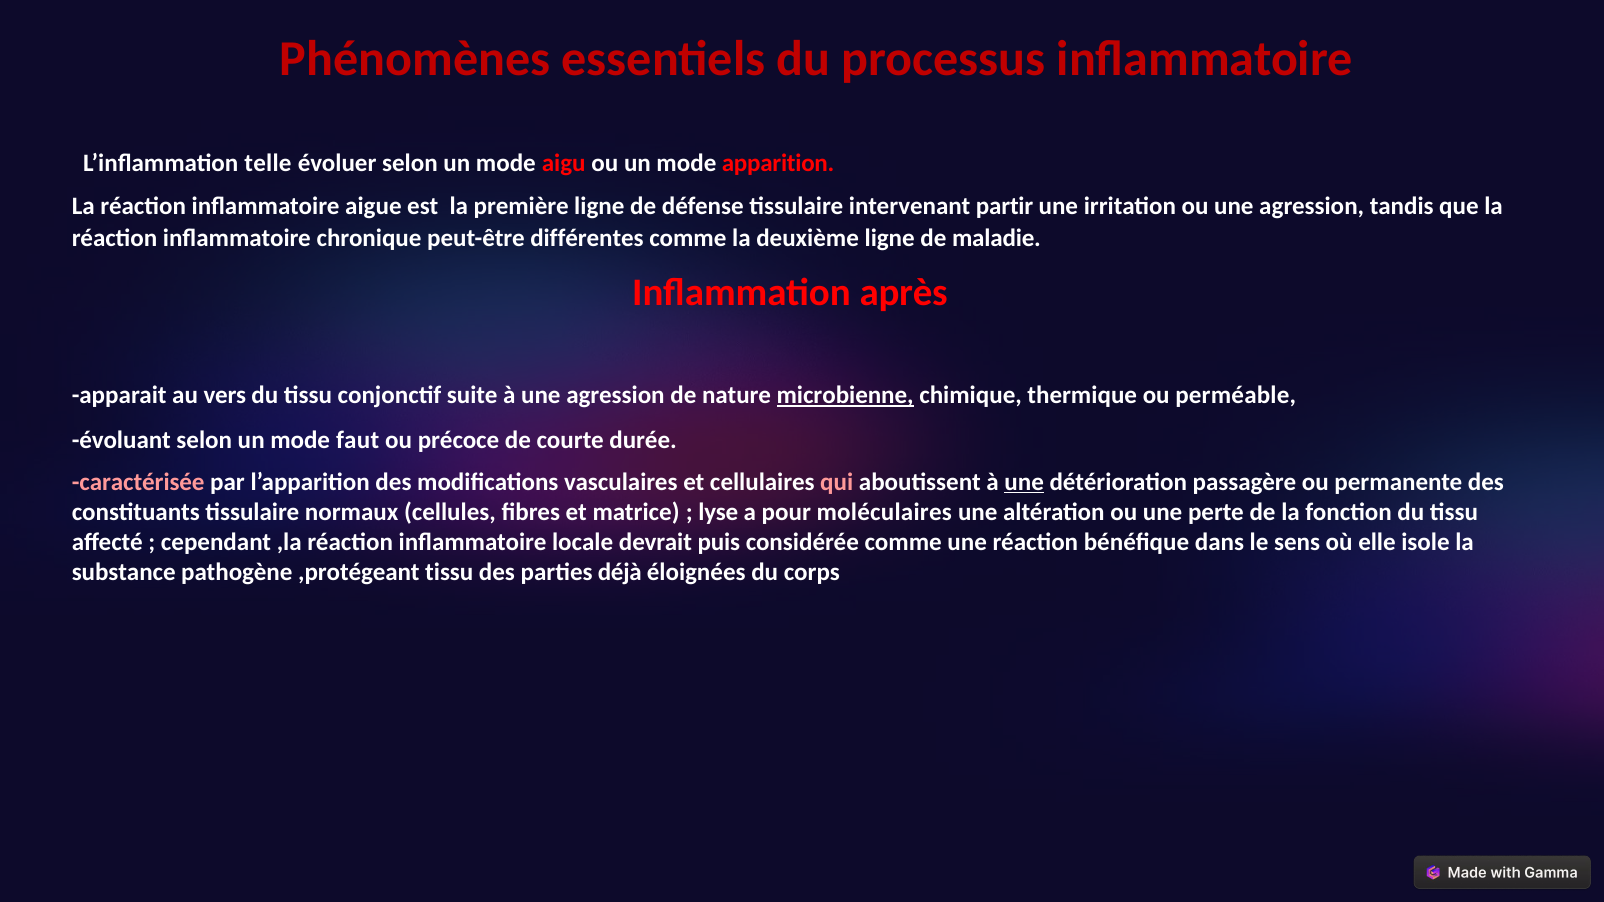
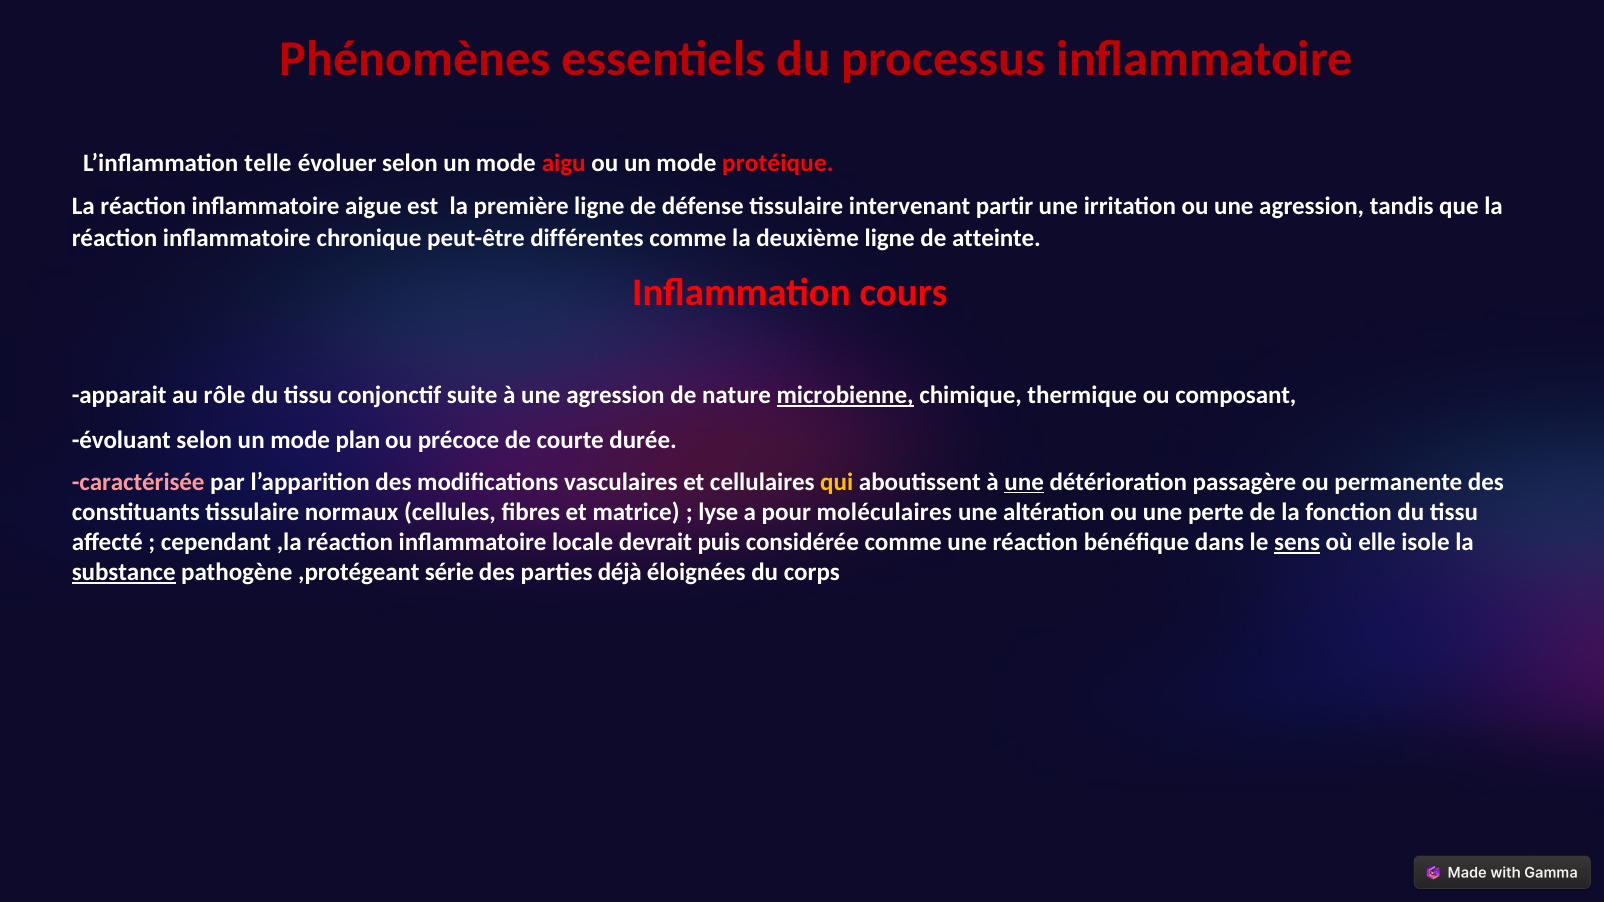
apparition: apparition -> protéique (778, 163)
maladie: maladie -> atteinte (996, 239)
après: après -> cours (903, 292)
vers: vers -> rôle (225, 395)
perméable: perméable -> composant (1236, 395)
faut: faut -> plan (358, 441)
qui colour: pink -> yellow (837, 482)
sens underline: none -> present (1297, 542)
substance underline: none -> present (124, 572)
,protégeant tissu: tissu -> série (449, 572)
